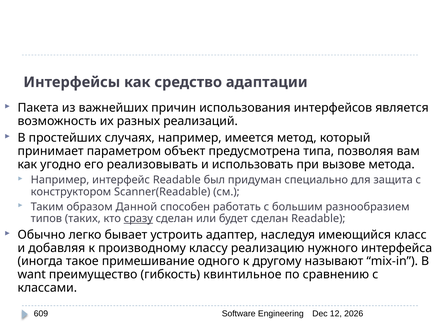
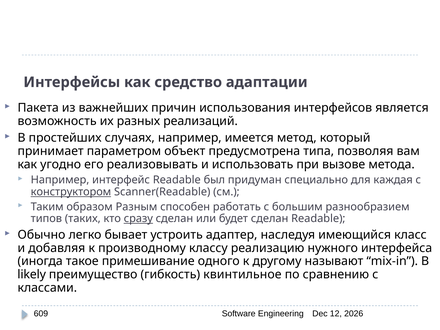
защита: защита -> каждая (393, 180)
конструктором underline: none -> present (71, 192)
Данной: Данной -> Разным (136, 207)
want: want -> likely (32, 274)
